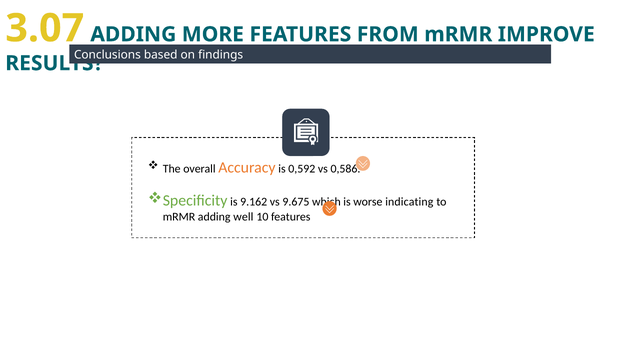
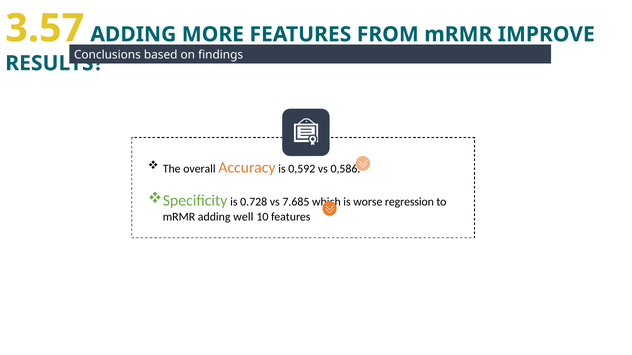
3.07: 3.07 -> 3.57 (45, 28)
9.162: 9.162 -> 0.728 (254, 202)
9.675: 9.675 -> 7.685 (296, 202)
indicating: indicating -> regression (409, 202)
